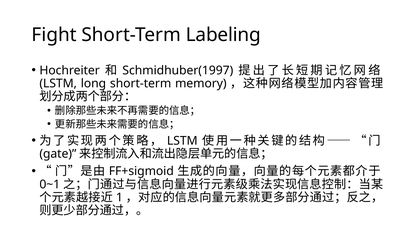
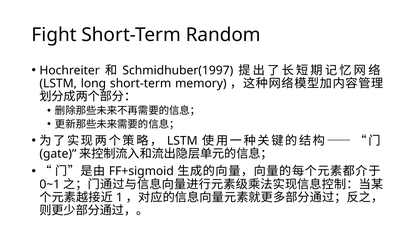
Labeling: Labeling -> Random (223, 35)
